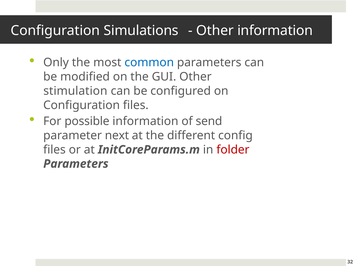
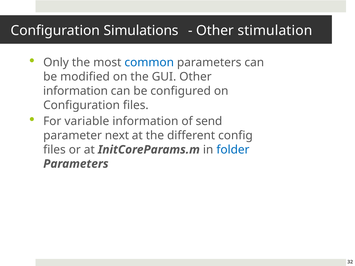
Other information: information -> stimulation (275, 30)
stimulation: stimulation -> information (75, 91)
possible: possible -> variable (87, 121)
folder colour: red -> blue (233, 150)
